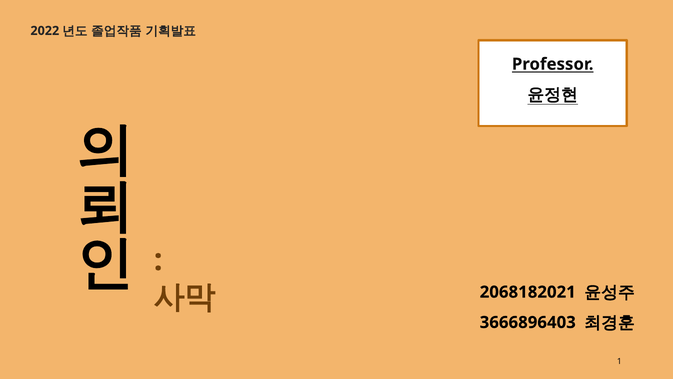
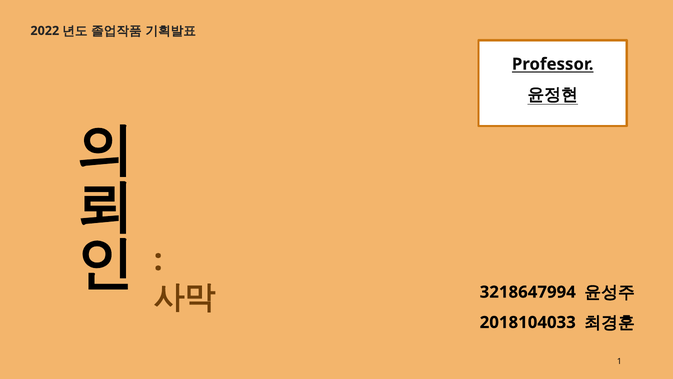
2068182021: 2068182021 -> 3218647994 (528, 292)
3666896403: 3666896403 -> 2018104033 (528, 322)
